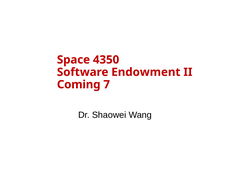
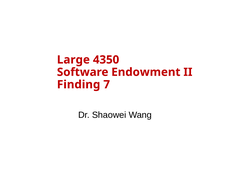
Space: Space -> Large (73, 60)
Coming: Coming -> Finding (79, 85)
